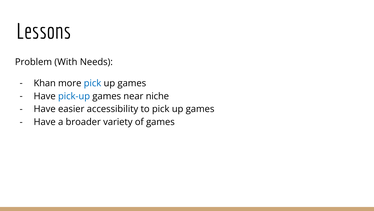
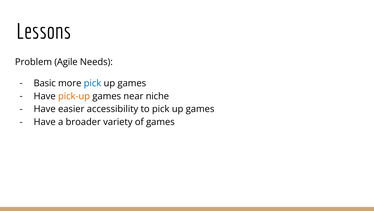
With: With -> Agile (66, 62)
Khan: Khan -> Basic (45, 83)
pick-up colour: blue -> orange (74, 96)
